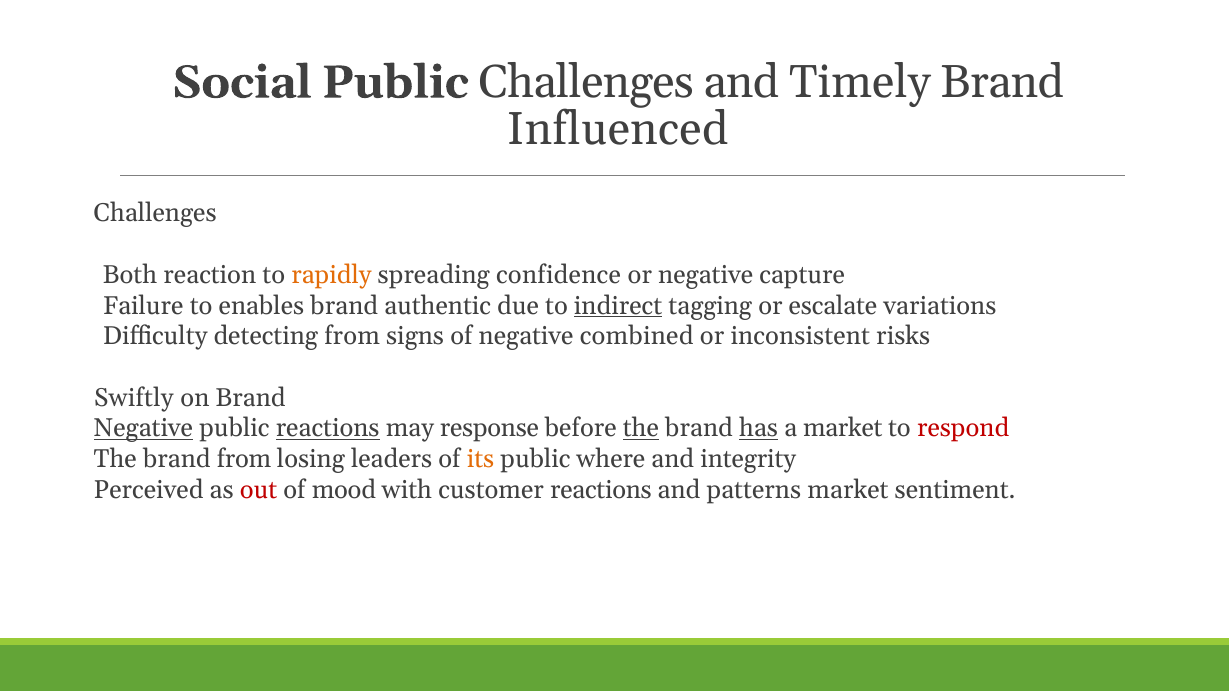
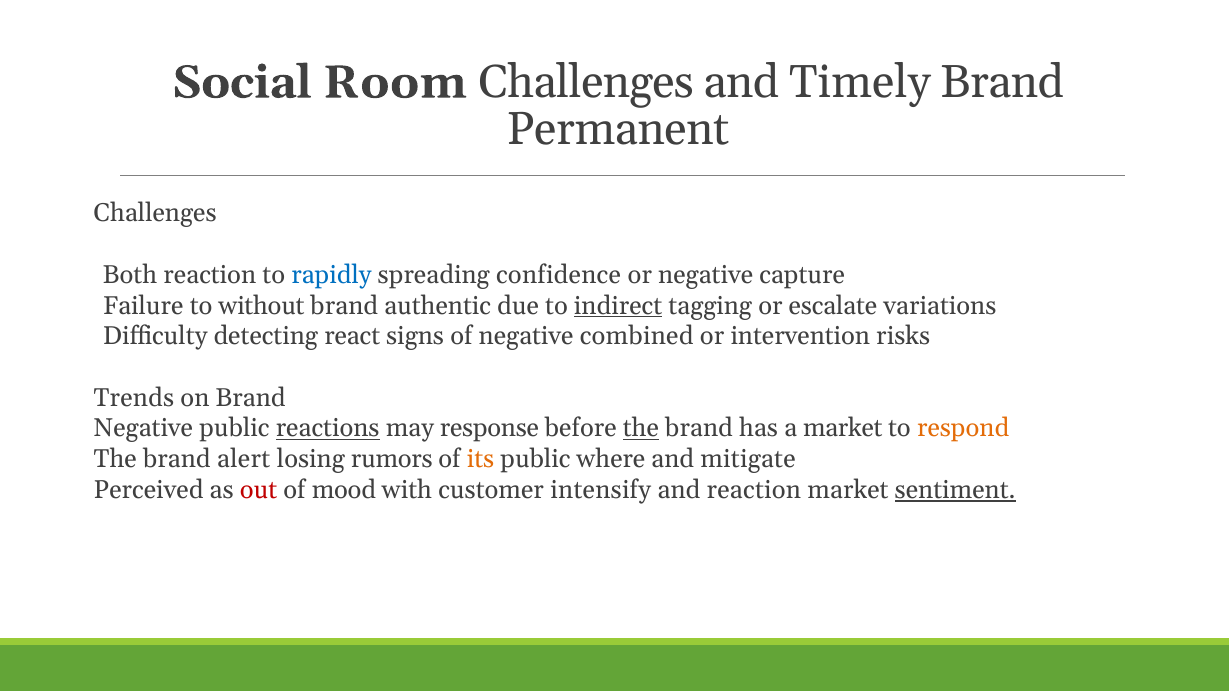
Social Public: Public -> Room (395, 82)
Influenced: Influenced -> Permanent (618, 129)
rapidly colour: orange -> blue (331, 275)
enables: enables -> without (262, 306)
detecting from: from -> react (352, 337)
inconsistent: inconsistent -> intervention (800, 337)
Swiftly: Swiftly -> Trends (134, 398)
Negative underline: present -> none (143, 429)
has underline: present -> none (759, 429)
respond colour: red -> orange (963, 429)
brand from: from -> alert (244, 459)
leaders: leaders -> rumors (392, 459)
integrity: integrity -> mitigate (748, 459)
customer reactions: reactions -> intensify (601, 490)
and patterns: patterns -> reaction (754, 490)
sentiment underline: none -> present (955, 490)
